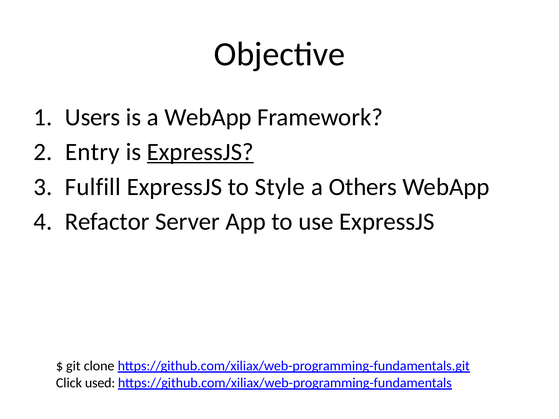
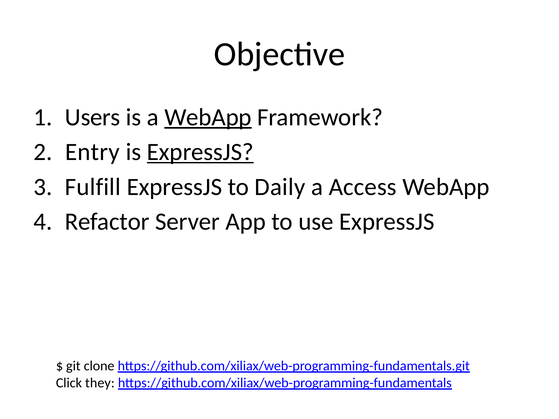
WebApp underline: none -> present (208, 117)
Style: Style -> Daily (280, 187)
Others: Others -> Access (363, 187)
used: used -> they (100, 383)
